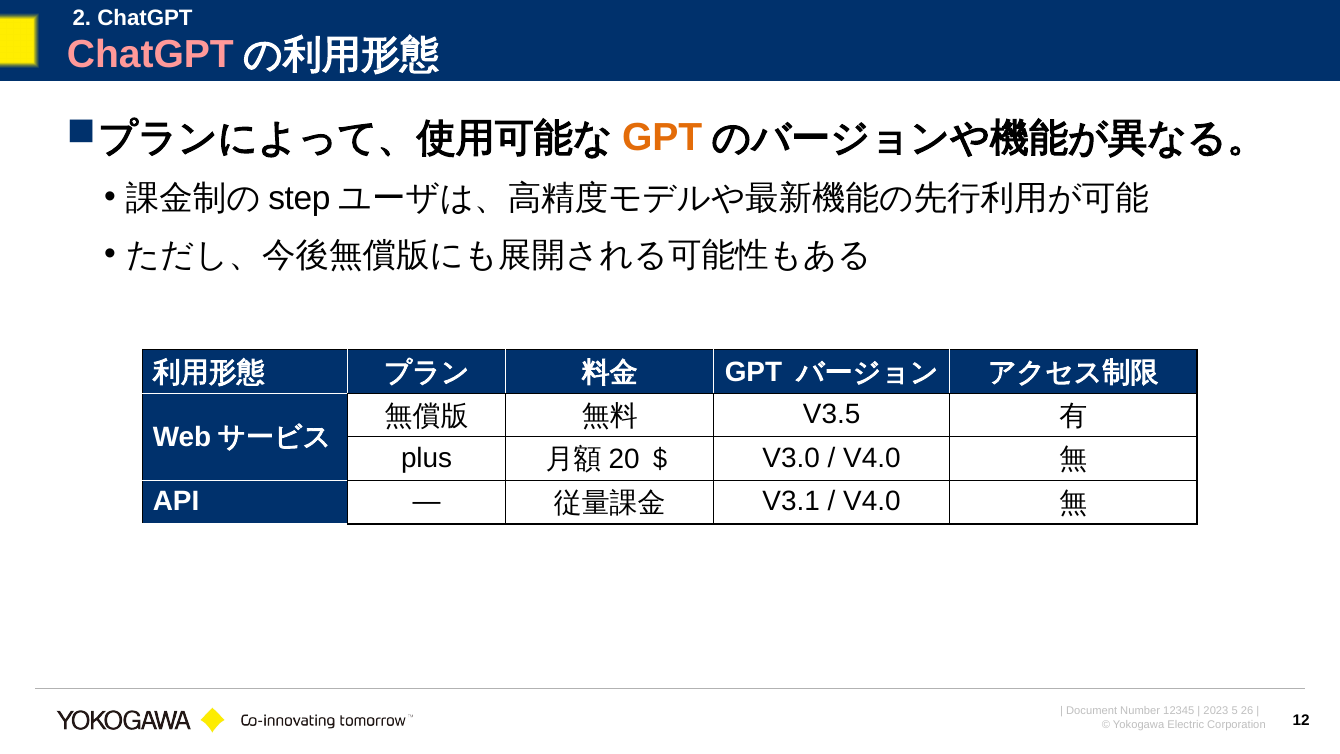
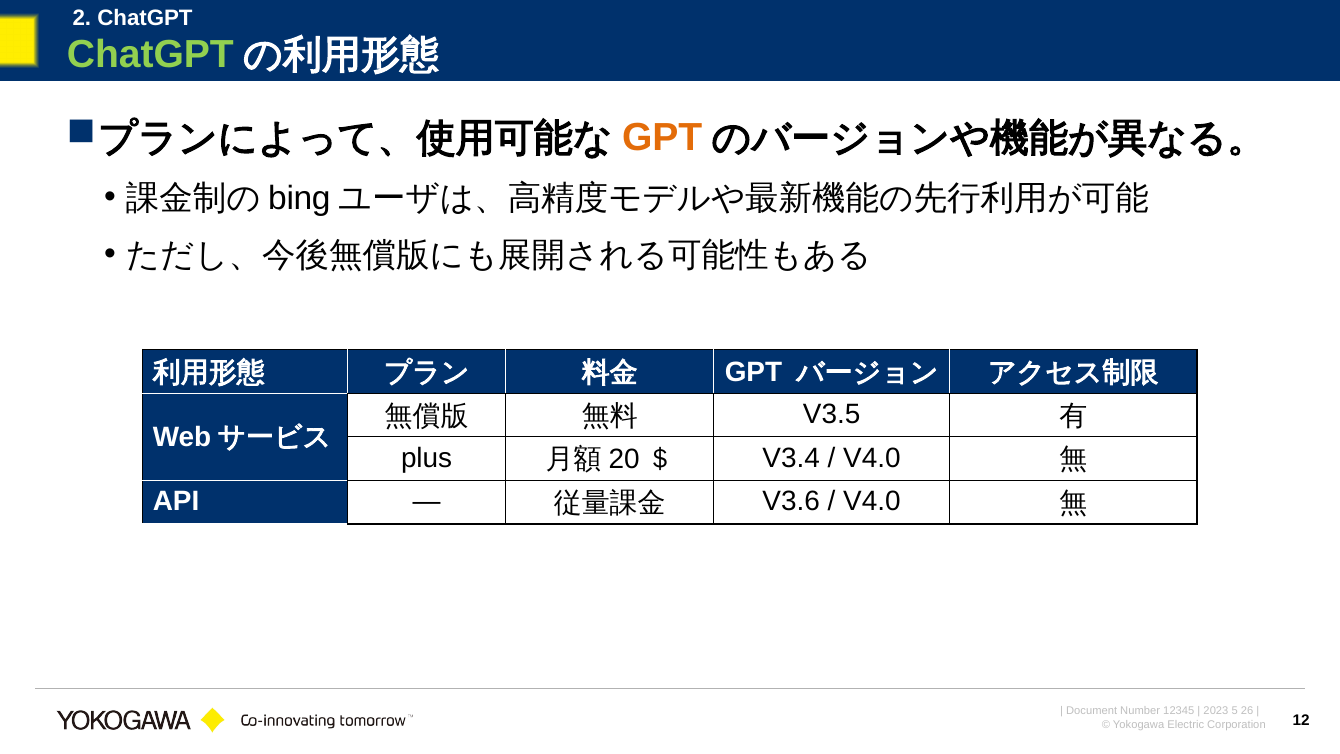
ChatGPT colour: pink -> light green (150, 55)
step: step -> bing (299, 199)
V3.0: V3.0 -> V3.4 (791, 458)
V3.1: V3.1 -> V3.6 (791, 501)
